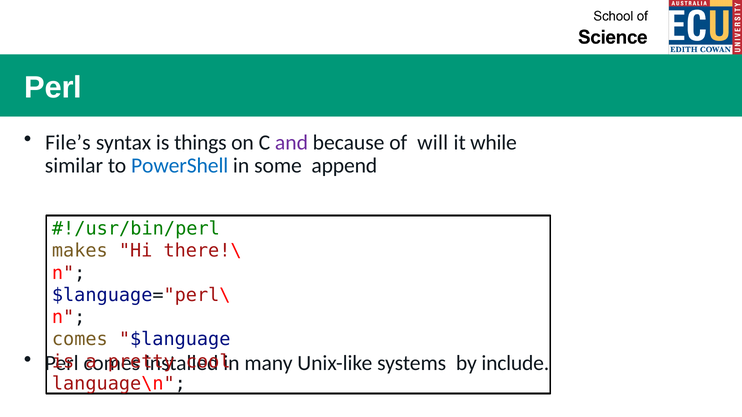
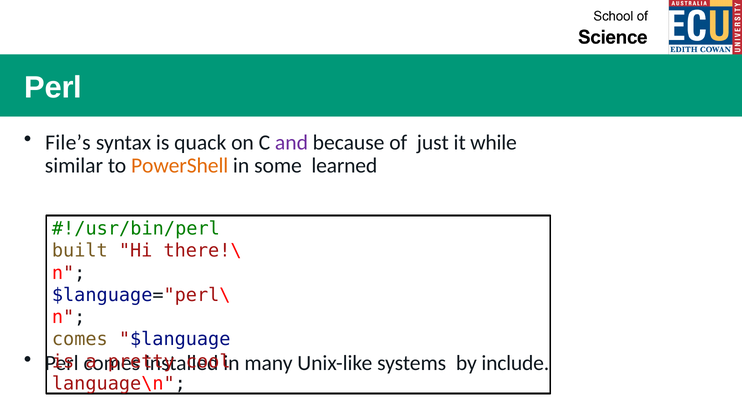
things: things -> quack (200, 143)
will: will -> just (433, 143)
PowerShell colour: blue -> orange (180, 166)
append: append -> learned (344, 166)
makes: makes -> built (80, 251)
